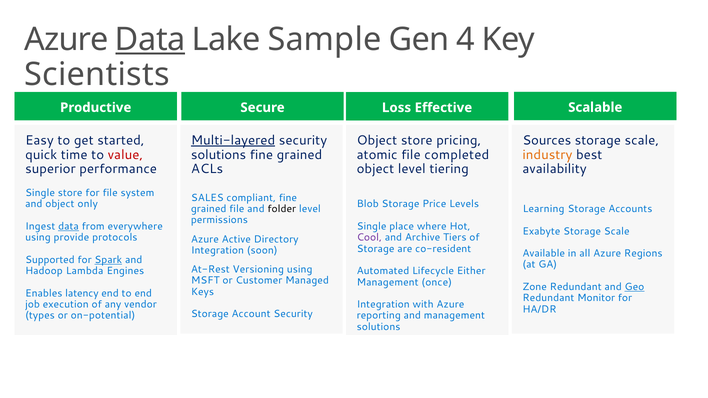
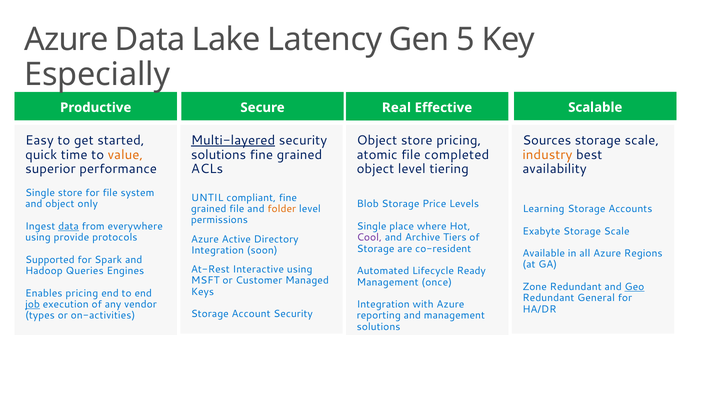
Data underline: present -> none (150, 39)
Sample: Sample -> Latency (325, 39)
4: 4 -> 5 (466, 39)
Scientists: Scientists -> Especially (97, 74)
Loss: Loss -> Real (396, 108)
value colour: red -> orange (125, 155)
SALES: SALES -> UNTIL (207, 198)
folder colour: black -> orange (282, 209)
Spark underline: present -> none (108, 260)
Versioning: Versioning -> Interactive (258, 270)
Either: Either -> Ready (471, 271)
Lambda: Lambda -> Queries (85, 271)
Enables latency: latency -> pricing (82, 293)
Monitor: Monitor -> General (596, 298)
job underline: none -> present (33, 305)
on-potential: on-potential -> on-activities (103, 316)
